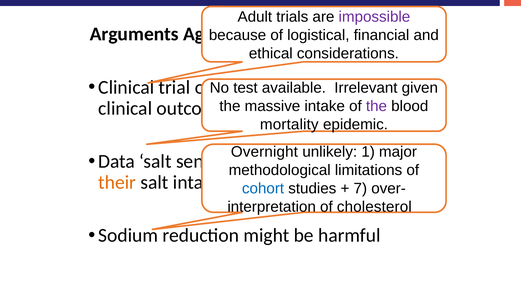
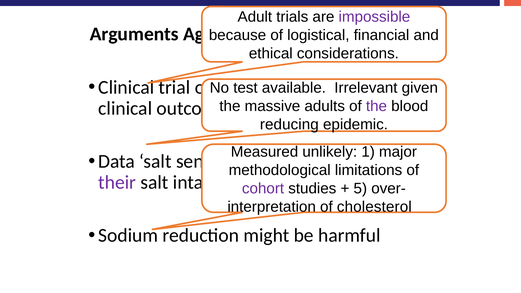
intake: intake -> adults (325, 106)
mortality: mortality -> reducing (289, 124)
Overnight: Overnight -> Measured (265, 152)
their colour: orange -> purple (117, 183)
cohort colour: blue -> purple (263, 188)
7: 7 -> 5 (360, 188)
